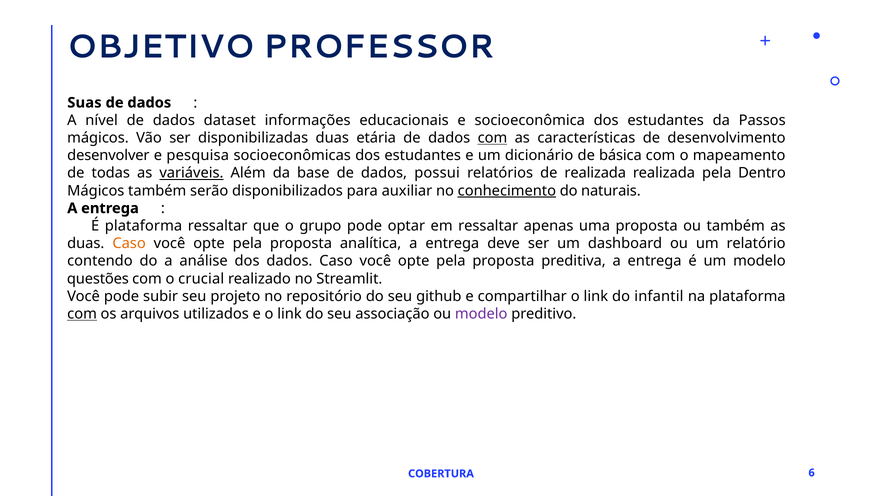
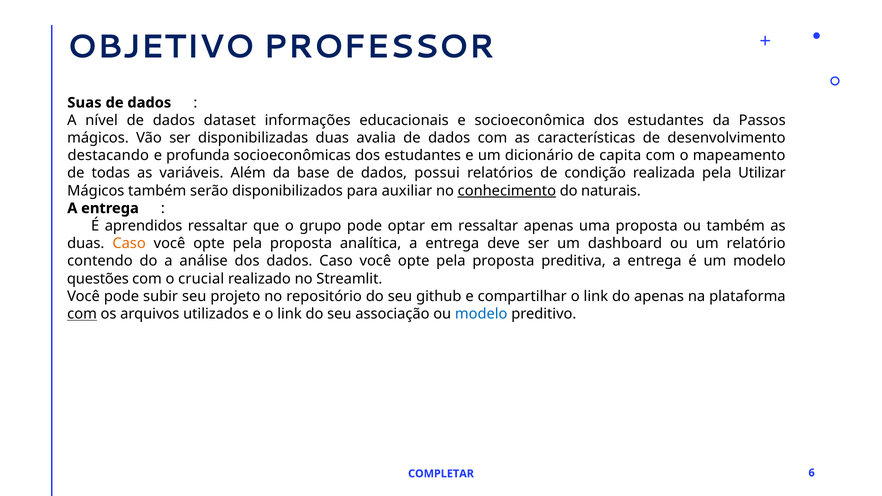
etária: etária -> avalia (376, 138)
com underline: present -> none (492, 138)
desenvolver: desenvolver -> destacando (108, 156)
pesquisa: pesquisa -> profunda (198, 156)
básica: básica -> capita (620, 156)
variáveis underline: present -> none (191, 173)
de realizada: realizada -> condição (595, 173)
Dentro: Dentro -> Utilizar (762, 173)
É plataforma: plataforma -> aprendidos (144, 226)
do infantil: infantil -> apenas (659, 296)
modelo colour: purple -> blue (481, 314)
COBERTURA: COBERTURA -> COMPLETAR (441, 474)
